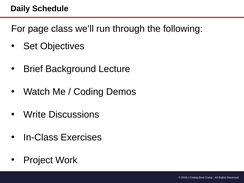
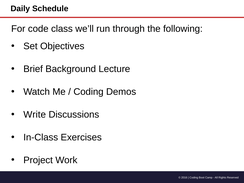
page: page -> code (38, 29)
